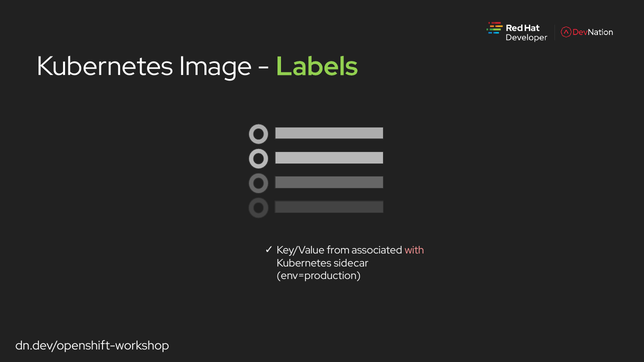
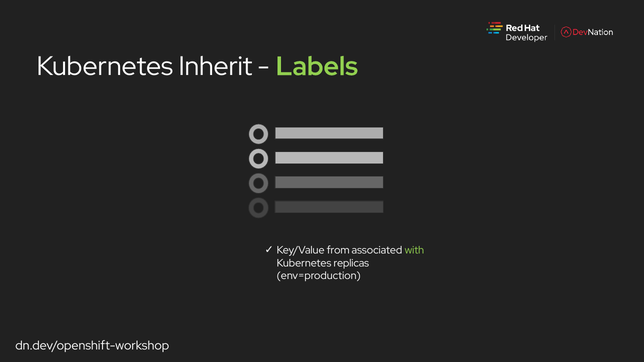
Image: Image -> Inherit (216, 66)
with colour: pink -> light green (414, 250)
sidecar: sidecar -> replicas (351, 263)
